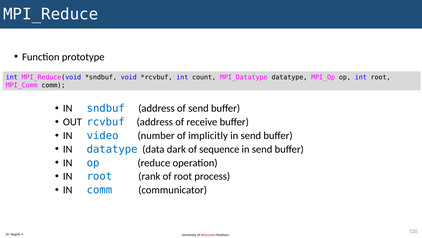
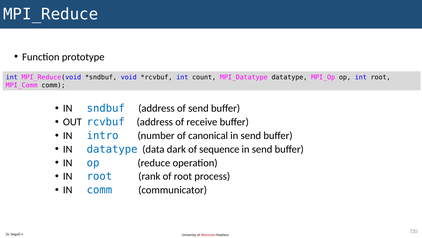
video: video -> intro (103, 135)
implicitly: implicitly -> canonical (208, 135)
